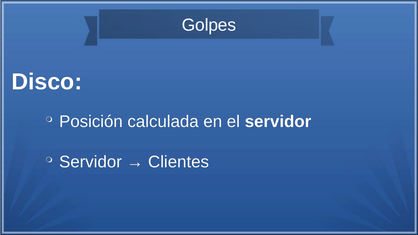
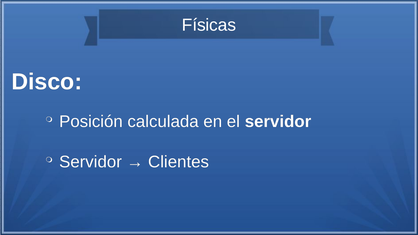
Golpes: Golpes -> Físicas (209, 25)
